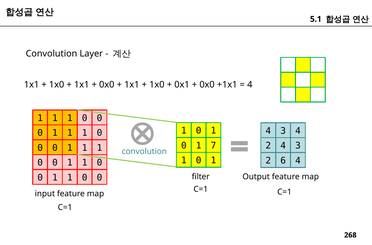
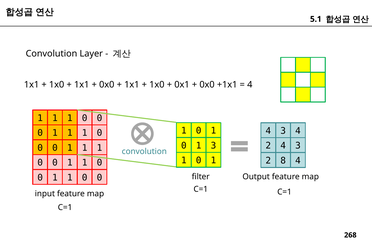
1 7: 7 -> 3 (213, 145)
6: 6 -> 8 (283, 160)
